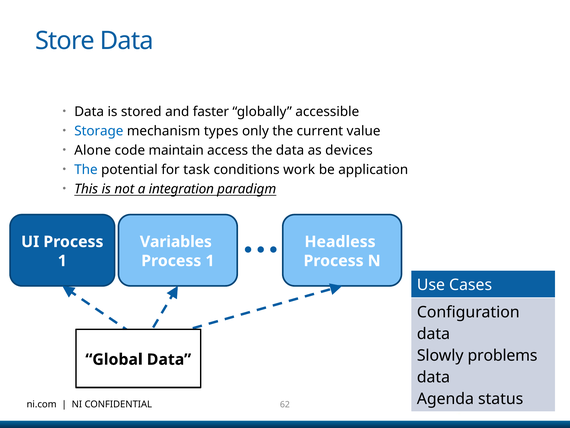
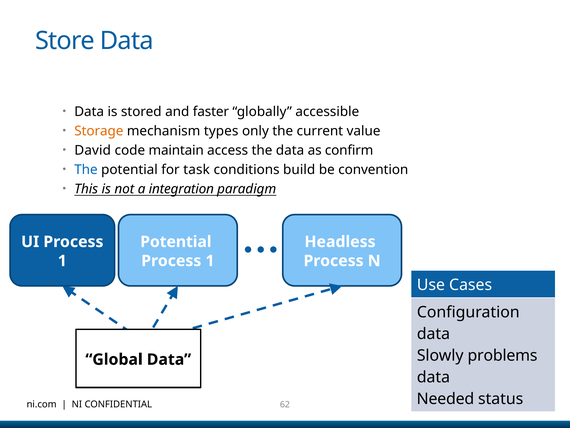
Storage colour: blue -> orange (99, 131)
Alone: Alone -> David (93, 150)
devices: devices -> confirm (349, 150)
work: work -> build (299, 170)
application: application -> convention (373, 170)
Variables: Variables -> Potential (176, 242)
Agenda: Agenda -> Needed (445, 399)
